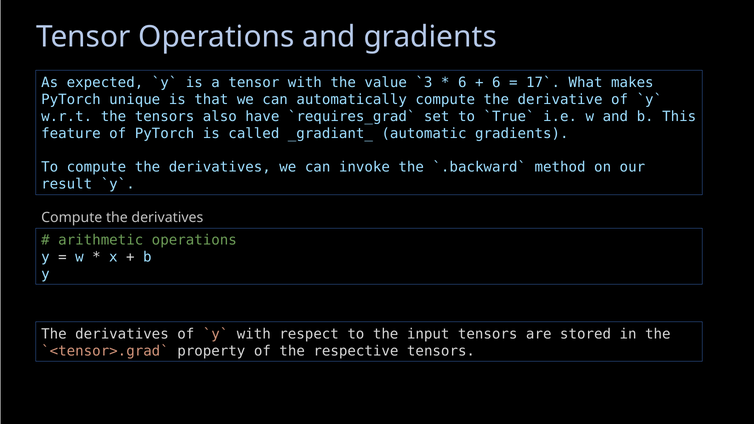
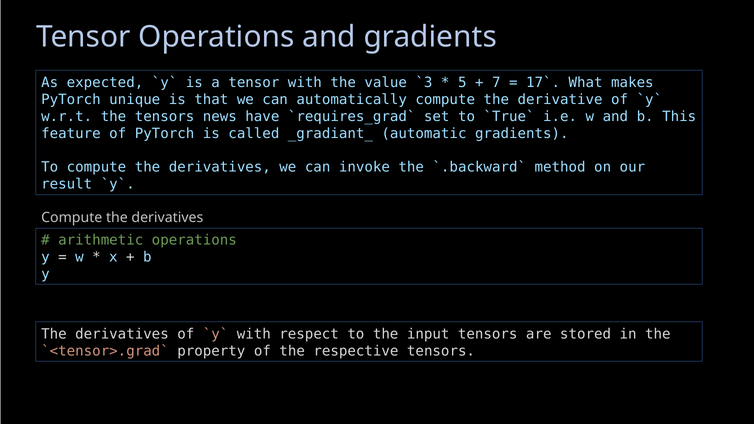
6: 6 -> 5 (462, 83)
6: 6 -> 7 (496, 83)
also: also -> news (220, 116)
